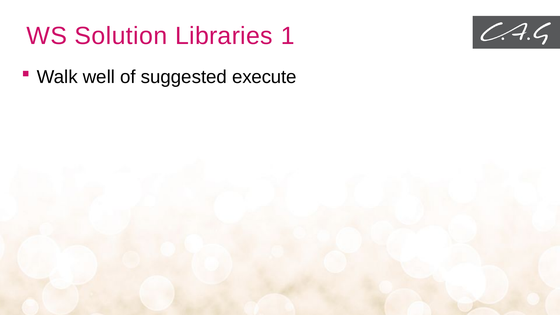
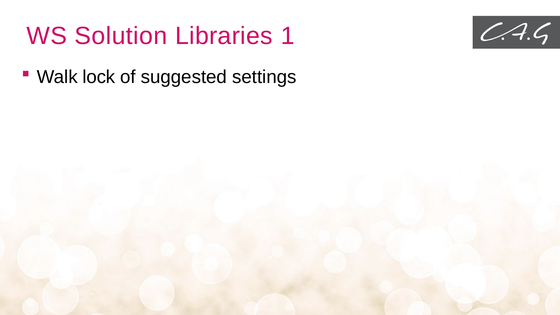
well: well -> lock (99, 77)
execute: execute -> settings (264, 77)
